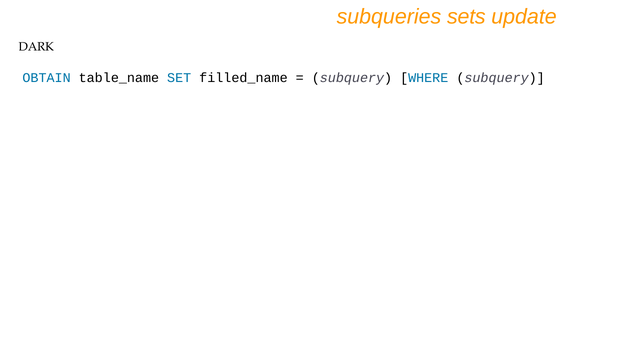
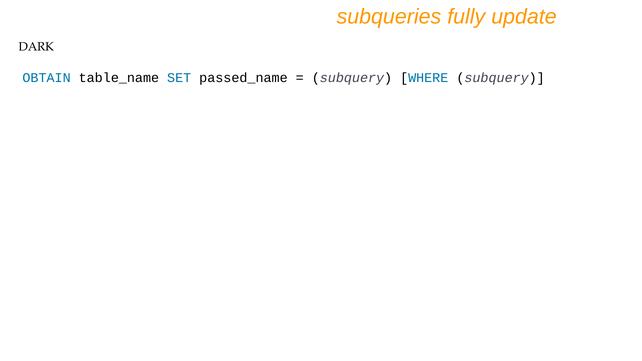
sets: sets -> fully (466, 17)
filled_name: filled_name -> passed_name (243, 78)
